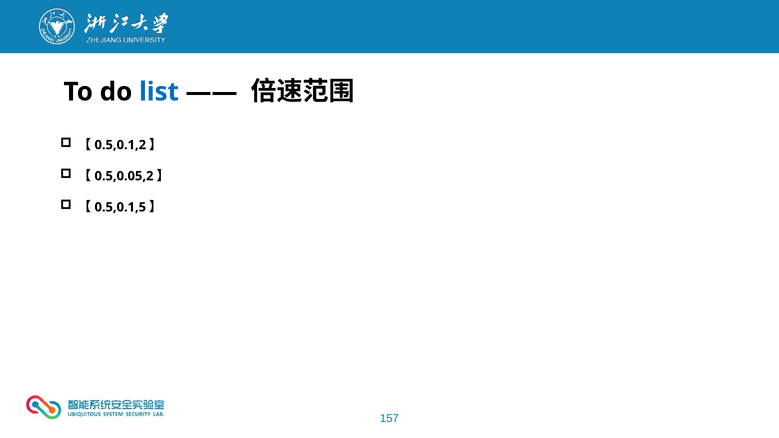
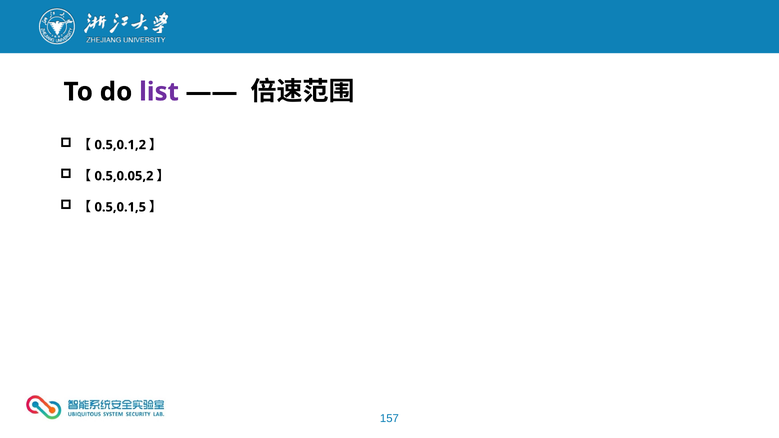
list colour: blue -> purple (159, 92)
